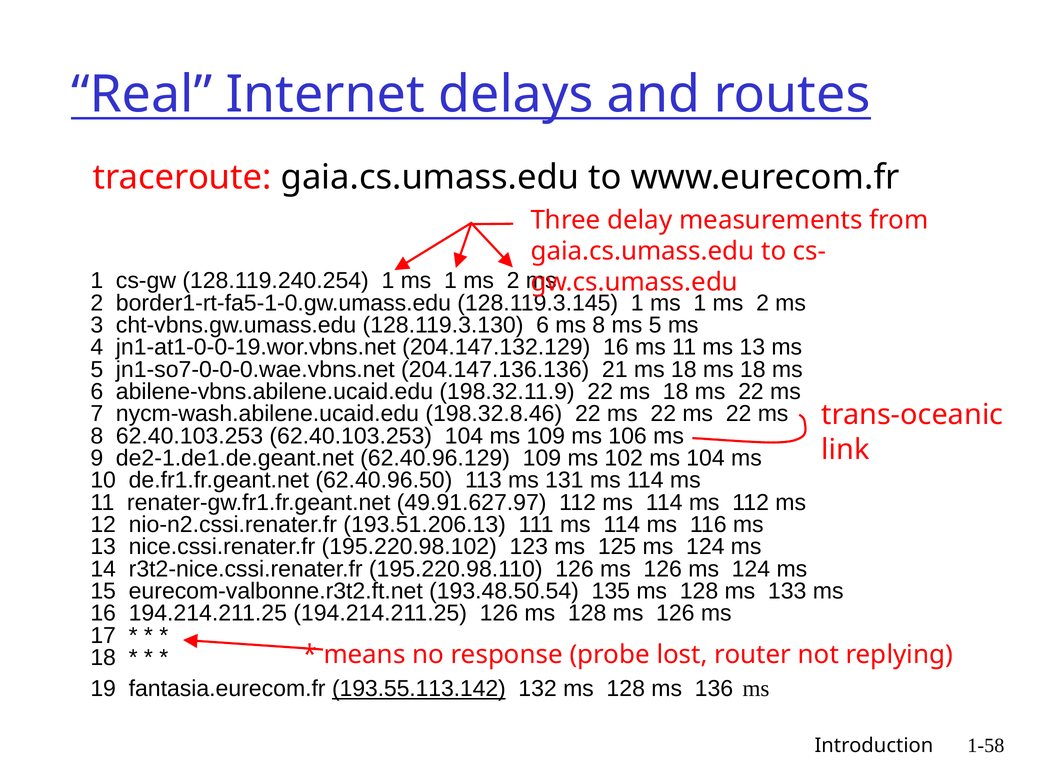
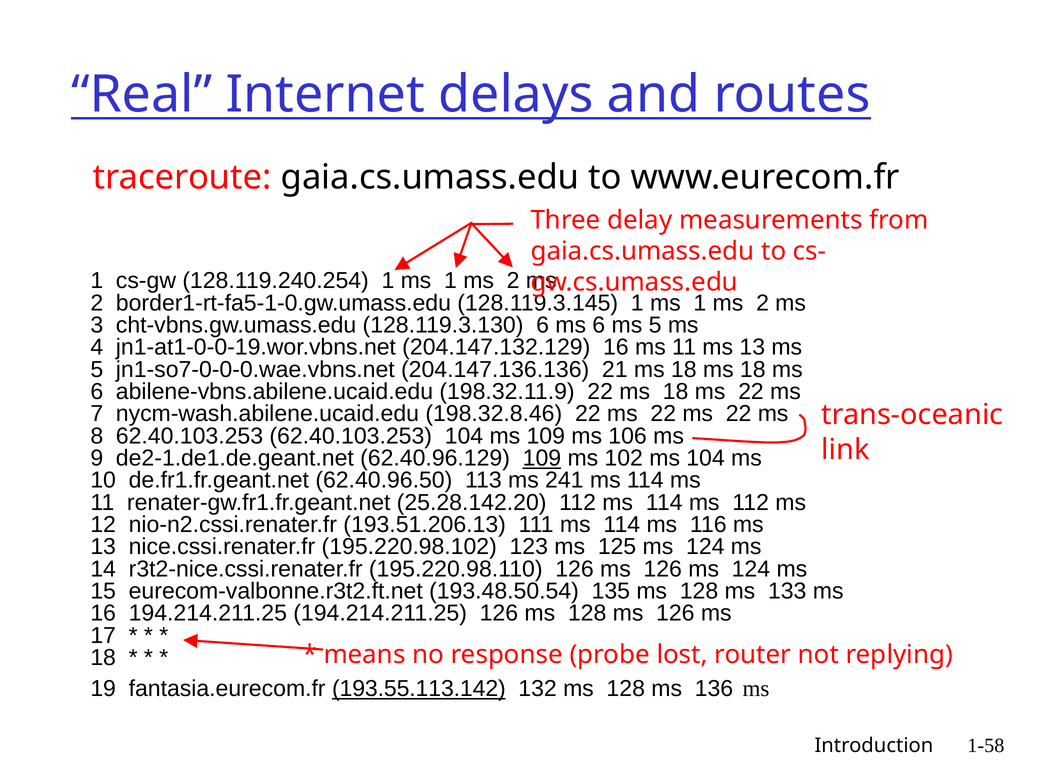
6 ms 8: 8 -> 6 (599, 325)
109 underline: none -> present (542, 458)
131: 131 -> 241 (564, 481)
49.91.627.97: 49.91.627.97 -> 25.28.142.20 (472, 503)
